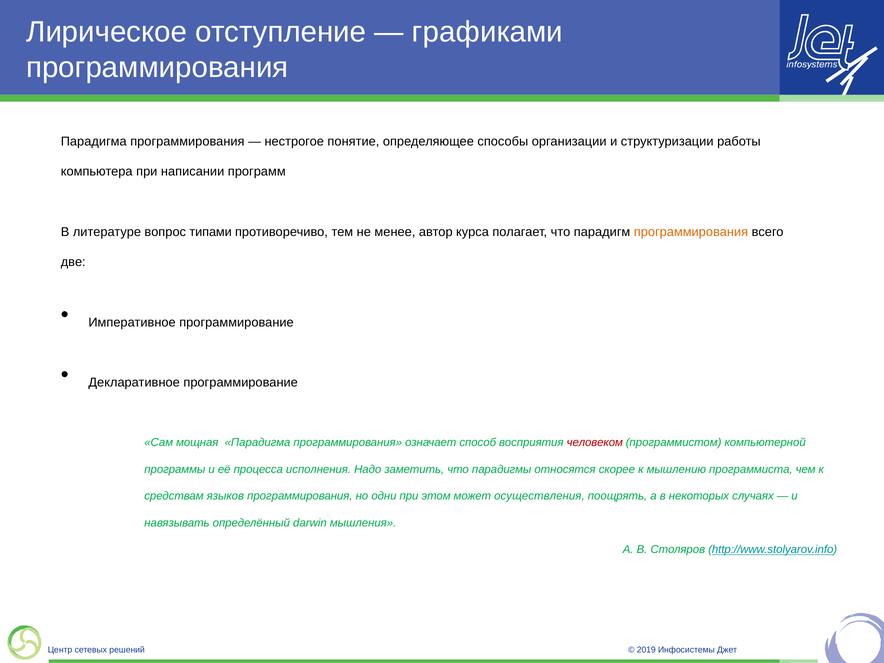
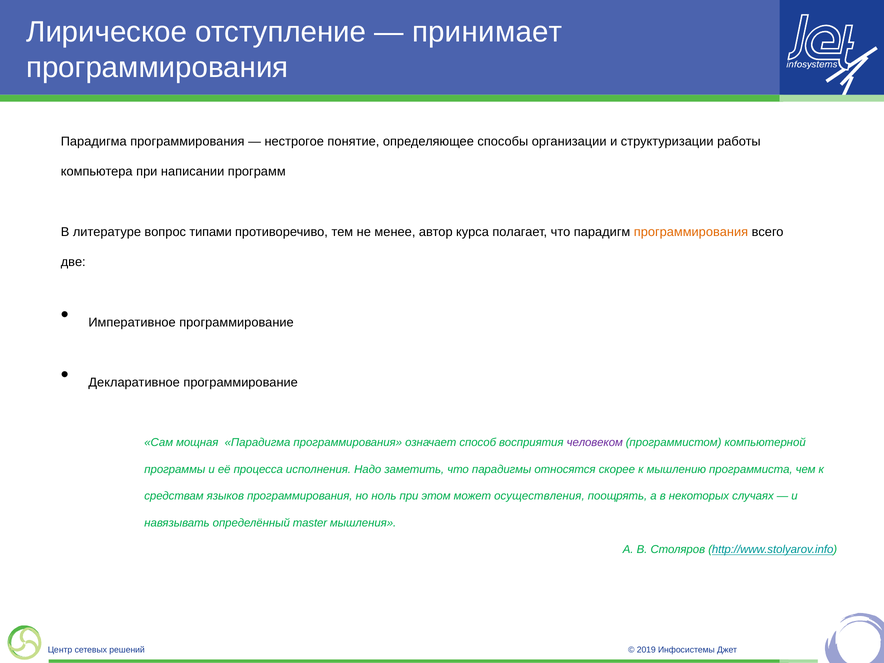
графиками: графиками -> принимает (487, 32)
человеком colour: red -> purple (595, 443)
одни: одни -> ноль (384, 496)
darwin: darwin -> master (310, 523)
